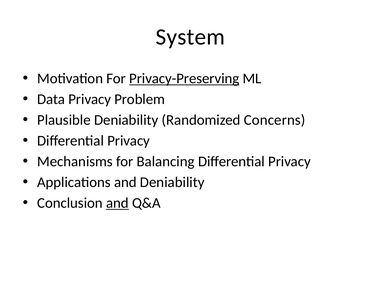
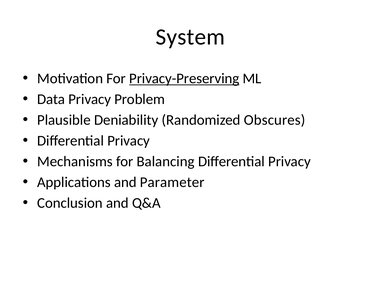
Concerns: Concerns -> Obscures (275, 120)
and Deniability: Deniability -> Parameter (172, 182)
and underline: present -> none (117, 203)
